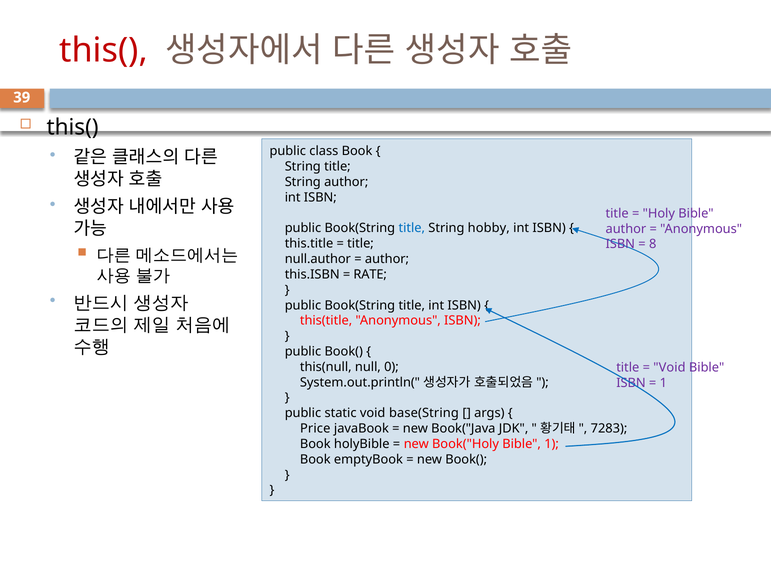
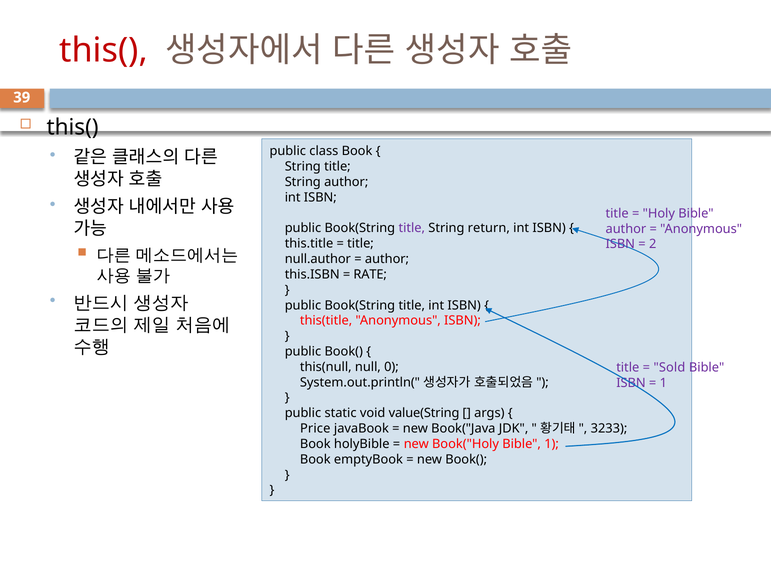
title colour: blue -> purple (412, 228)
hobby: hobby -> return (489, 228)
8: 8 -> 2 (653, 244)
Void: Void -> Sold (669, 368)
base(String: base(String -> value(String (424, 413)
7283: 7283 -> 3233 (609, 429)
